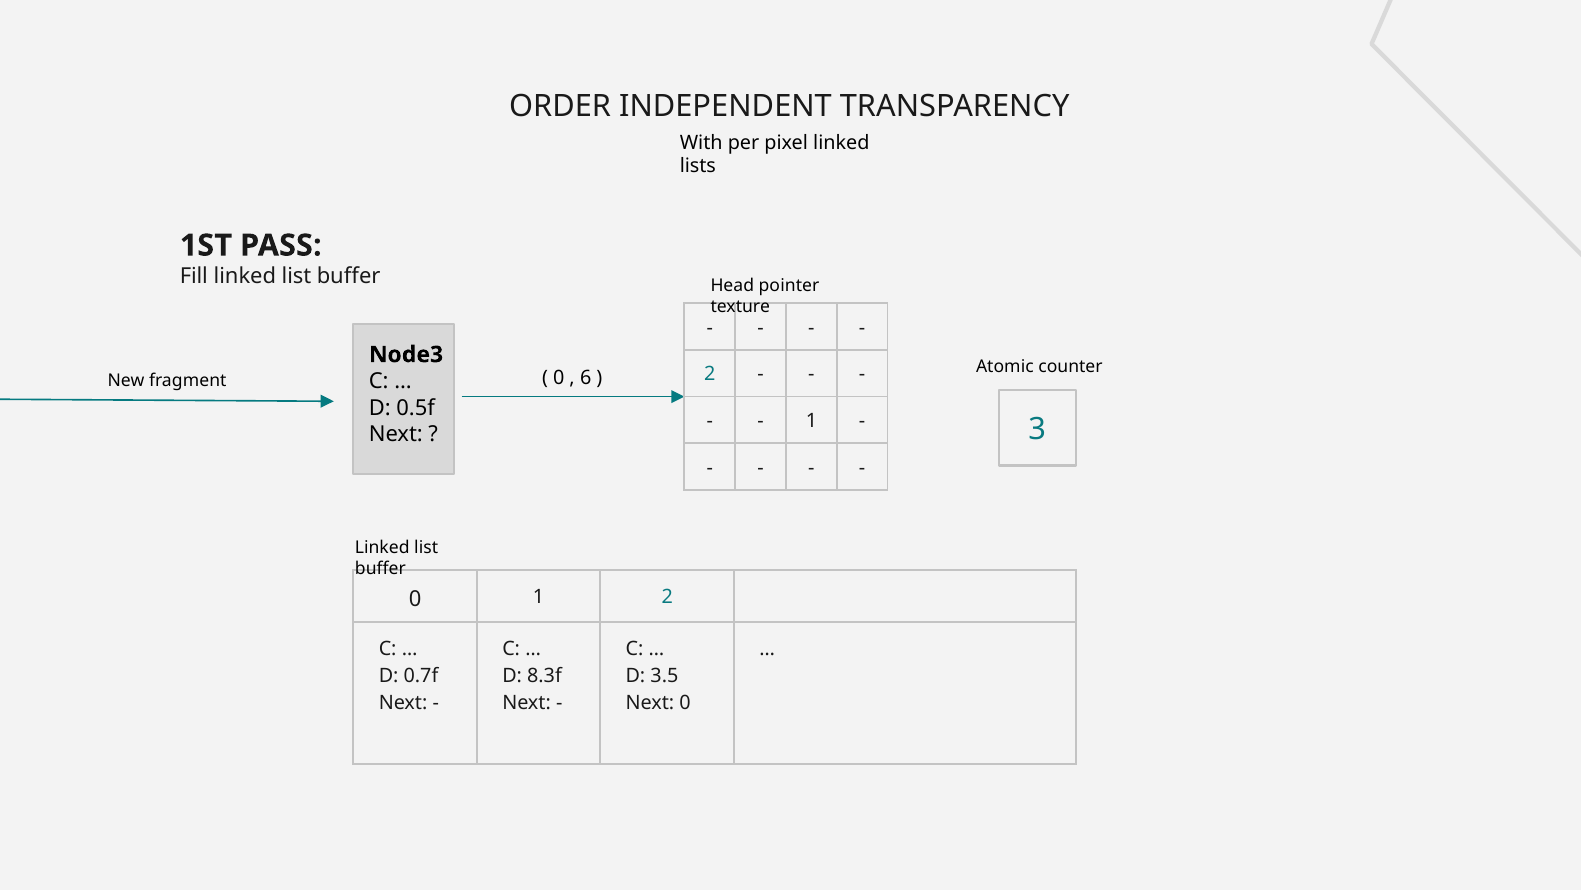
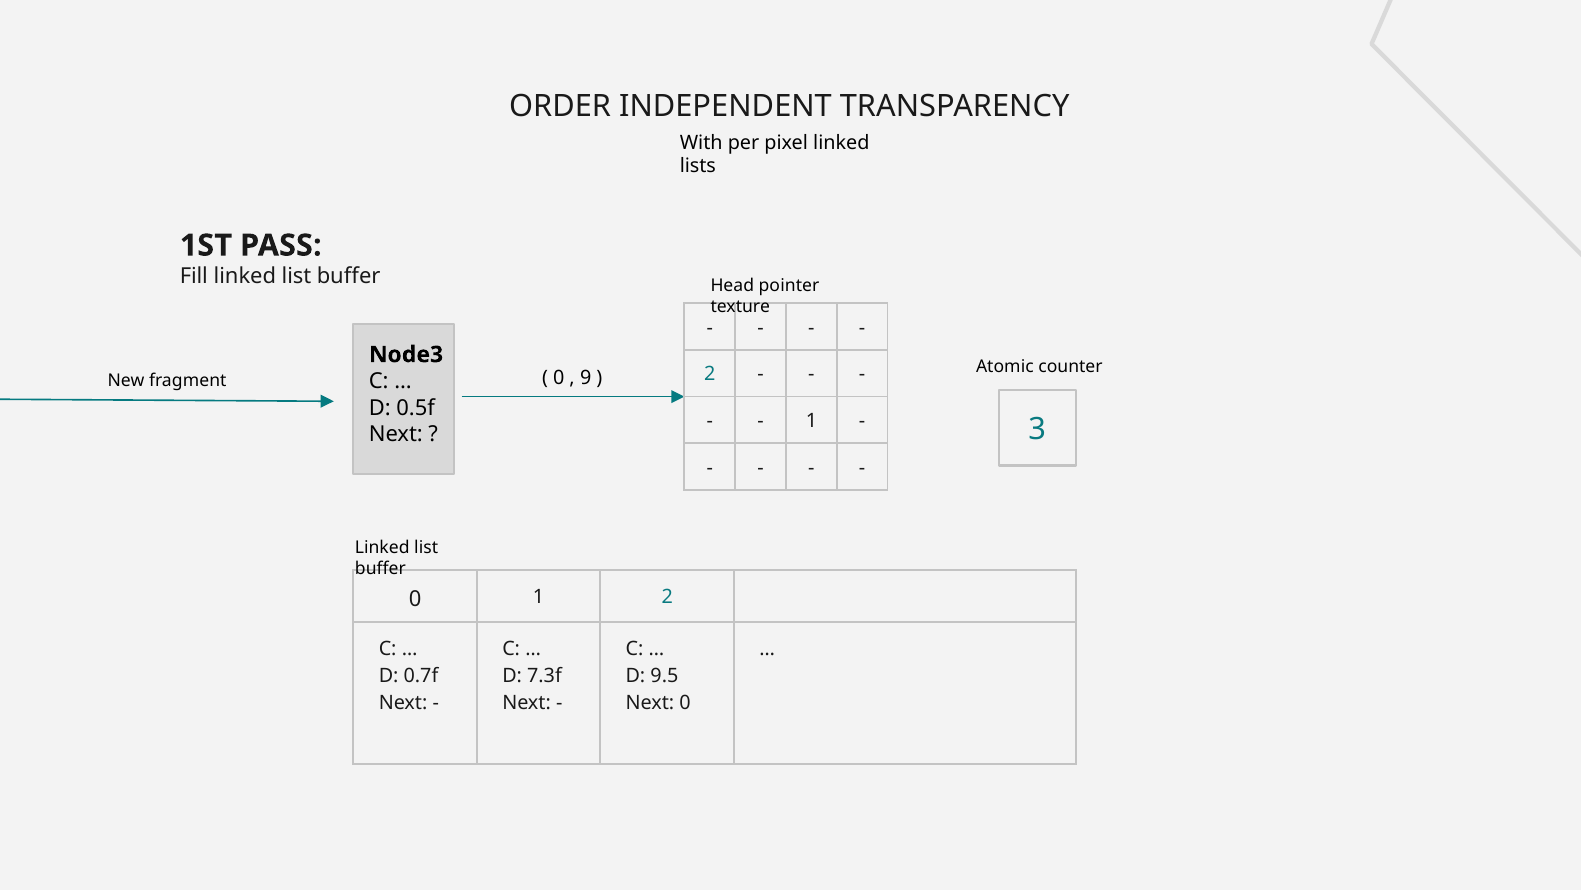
6: 6 -> 9 (586, 377)
8.3f: 8.3f -> 7.3f (544, 676)
3.5: 3.5 -> 9.5 (664, 676)
